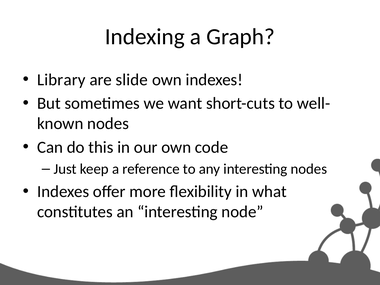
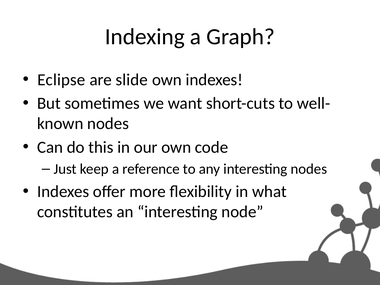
Library: Library -> Eclipse (61, 80)
